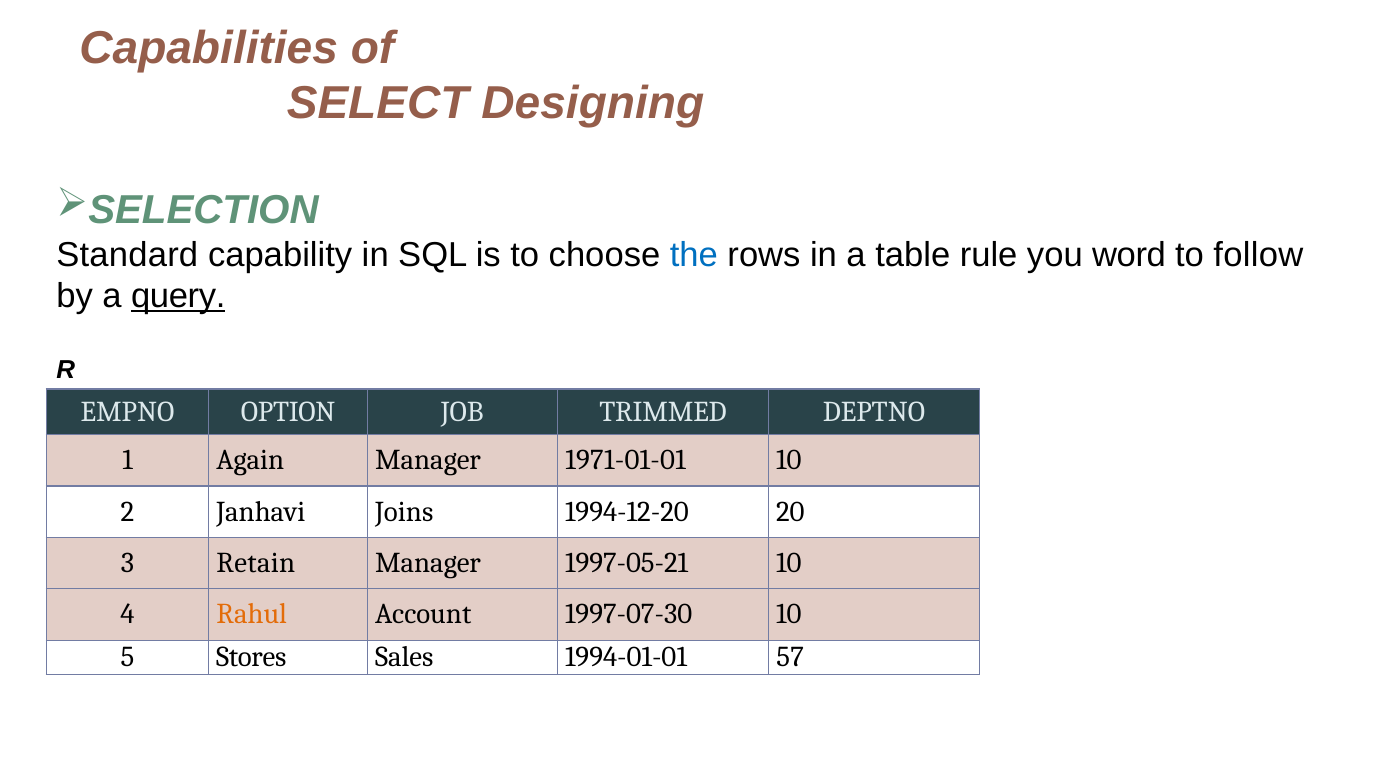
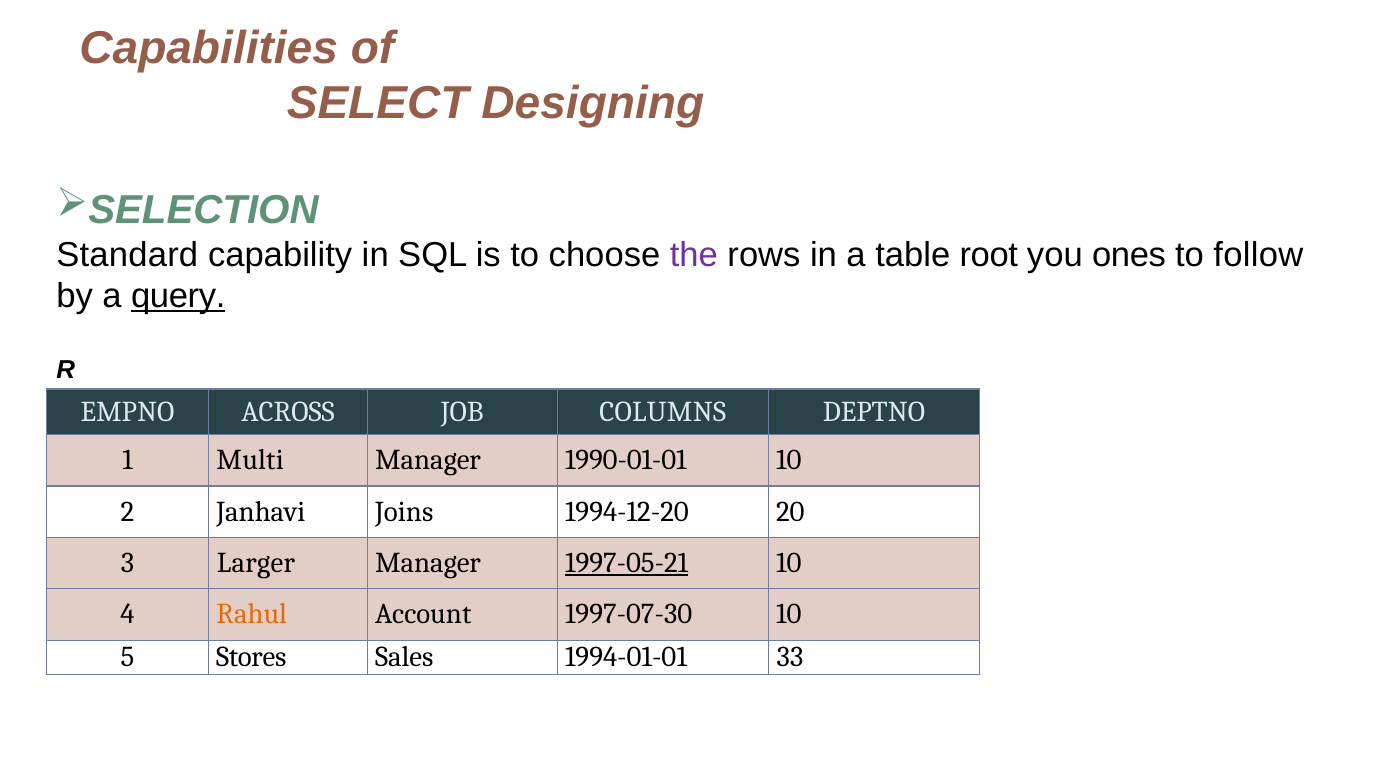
the colour: blue -> purple (694, 255)
rule: rule -> root (989, 255)
word: word -> ones (1129, 255)
OPTION: OPTION -> ACROSS (288, 412)
TRIMMED: TRIMMED -> COLUMNS (663, 412)
Again: Again -> Multi (250, 460)
1971-01-01: 1971-01-01 -> 1990-01-01 (626, 460)
Retain: Retain -> Larger (256, 563)
1997-05-21 underline: none -> present (627, 563)
57: 57 -> 33 (790, 657)
